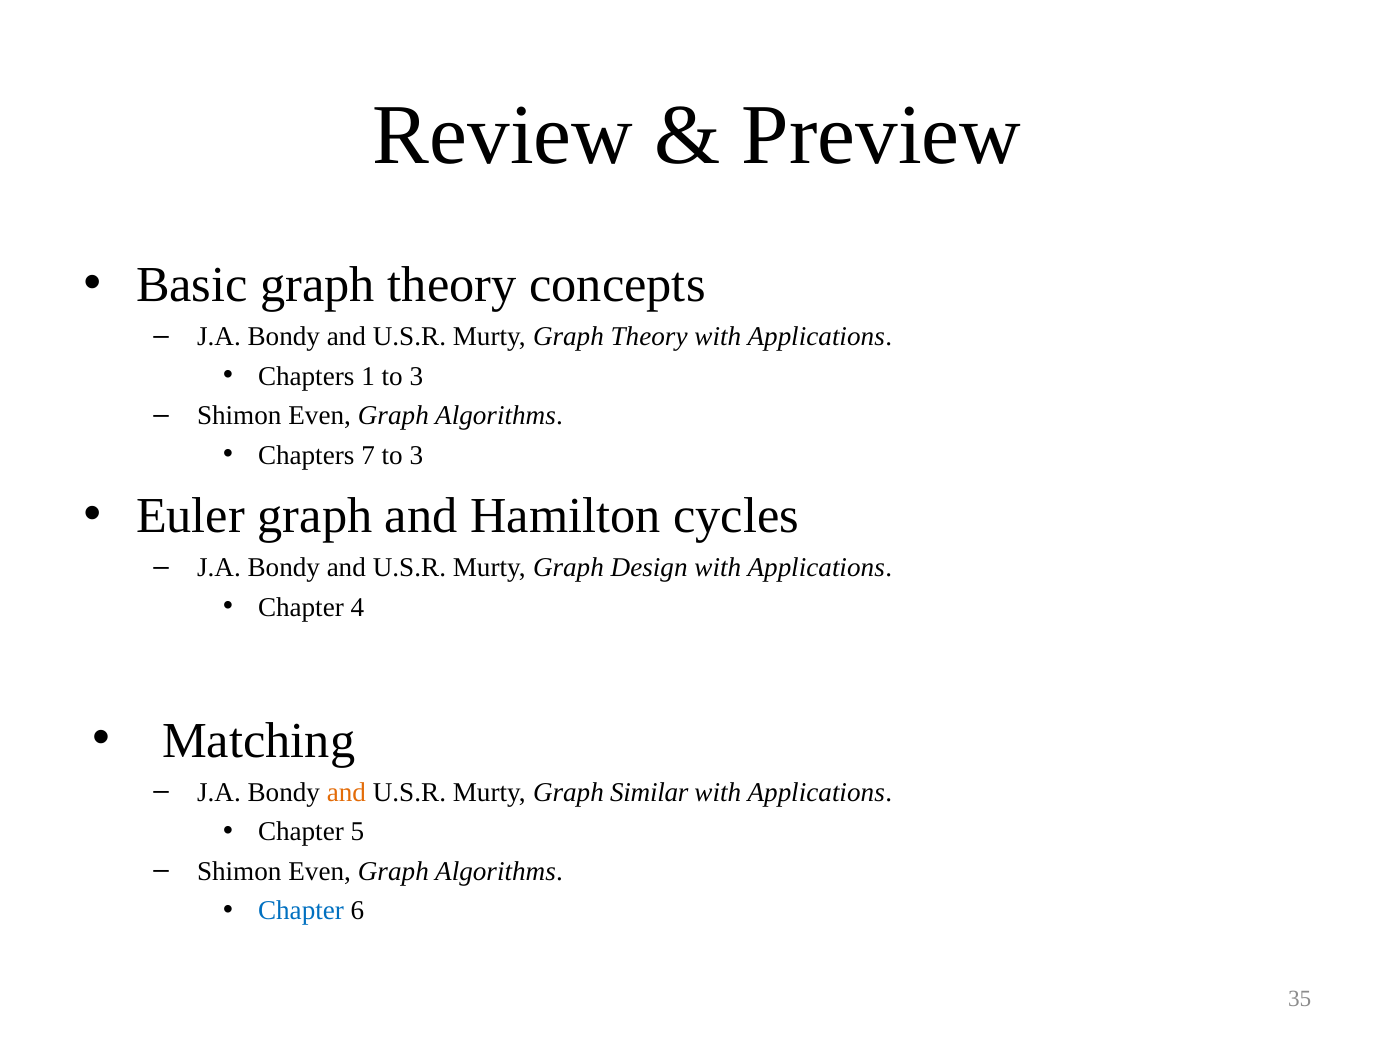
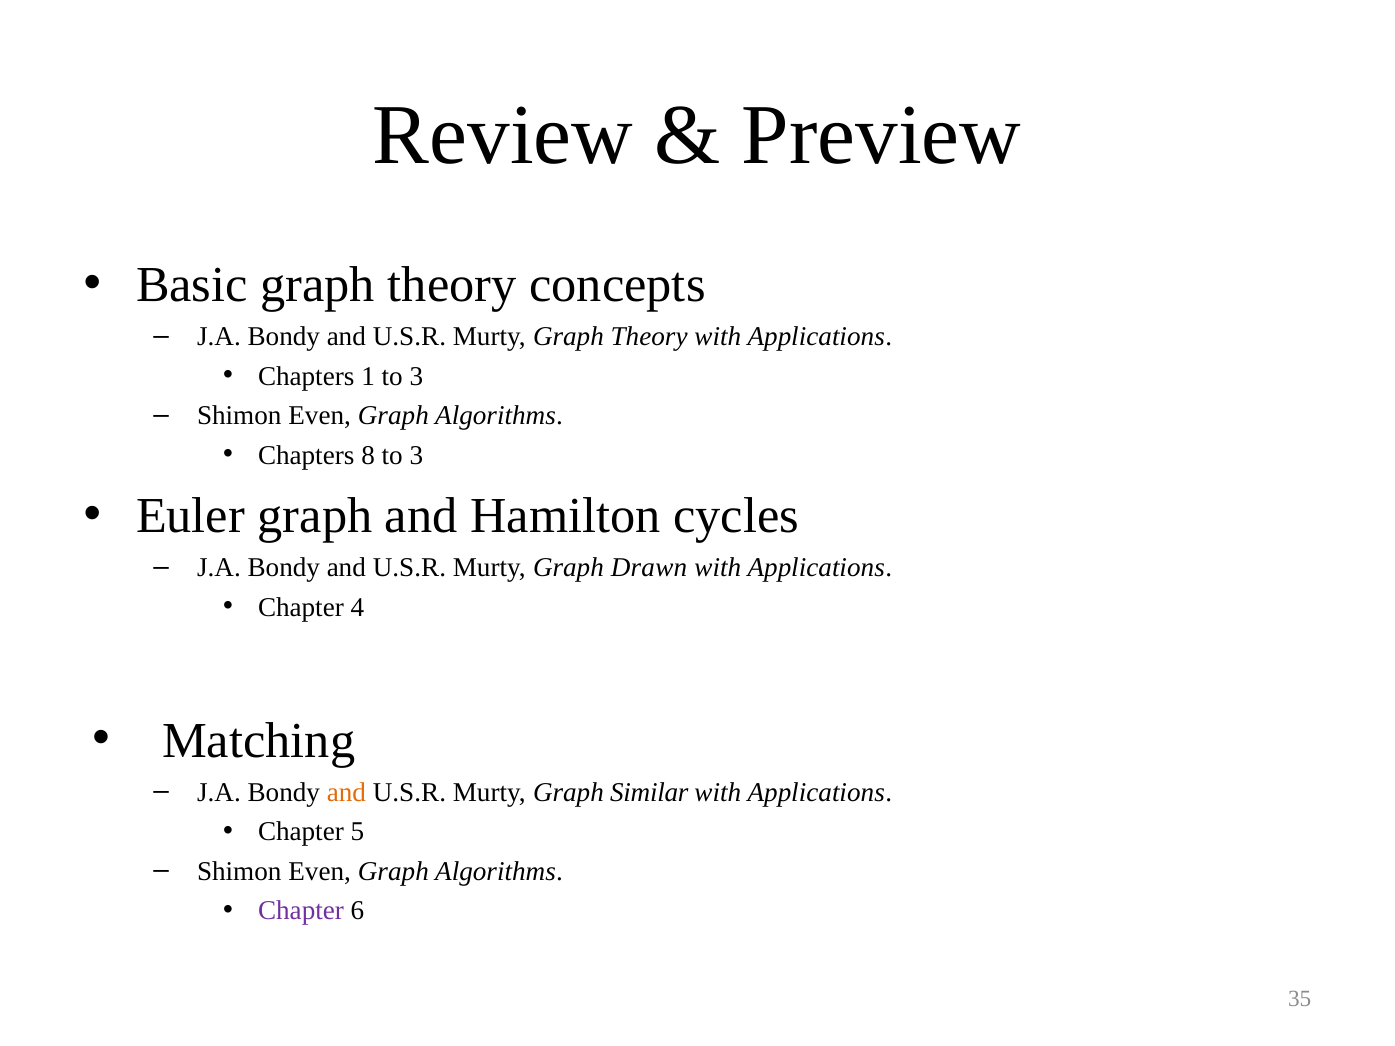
7: 7 -> 8 (368, 455)
Design: Design -> Drawn (649, 568)
Chapter colour: blue -> purple (301, 911)
